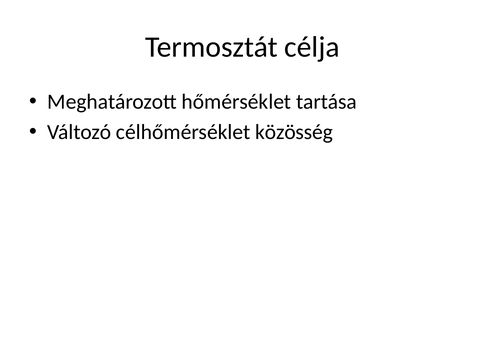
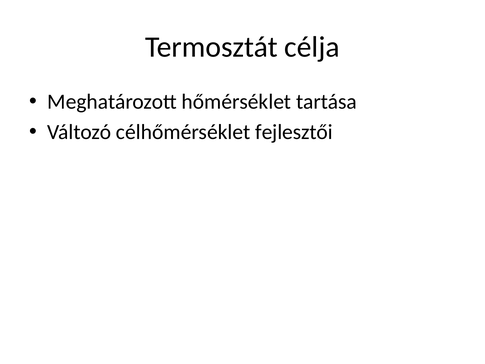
közösség: közösség -> fejlesztői (294, 132)
